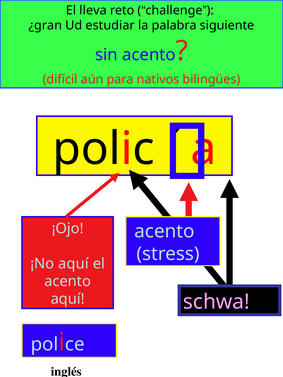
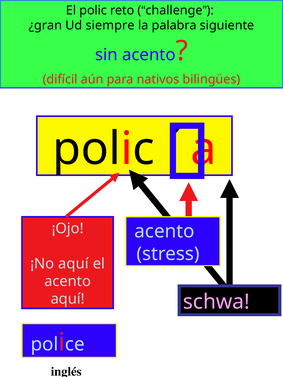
El lleva: lleva -> polic (93, 10)
estudiar: estudiar -> siempre (110, 25)
